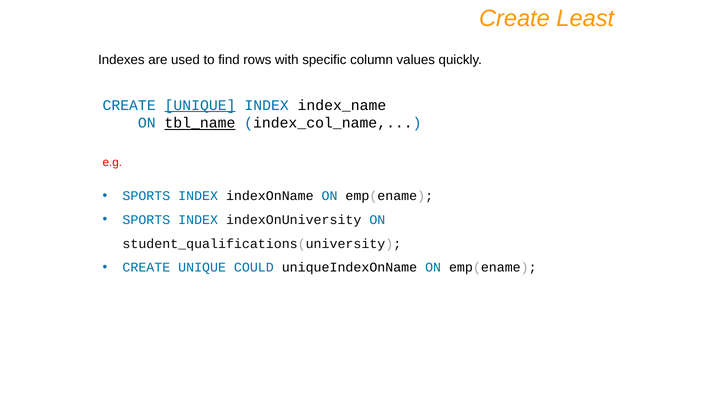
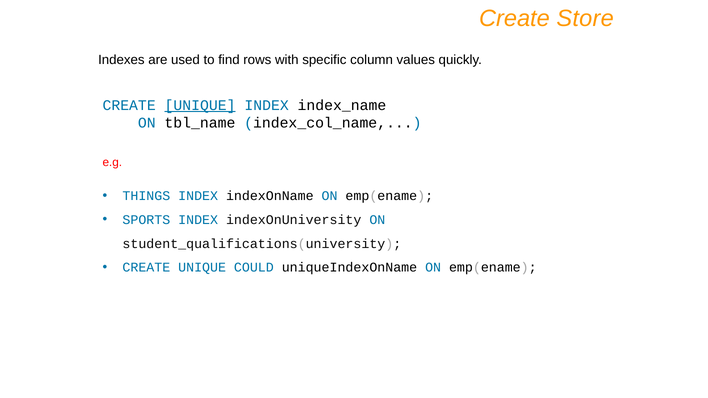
Least: Least -> Store (585, 18)
tbl_name underline: present -> none (200, 123)
SPORTS: SPORTS -> THINGS (146, 196)
